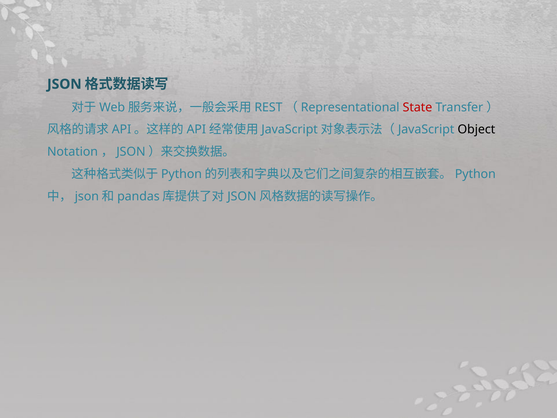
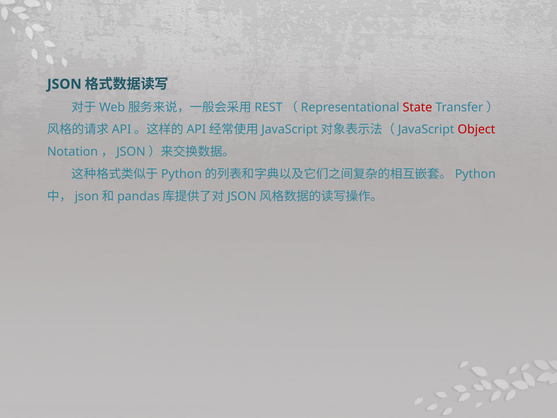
Object colour: black -> red (476, 129)
